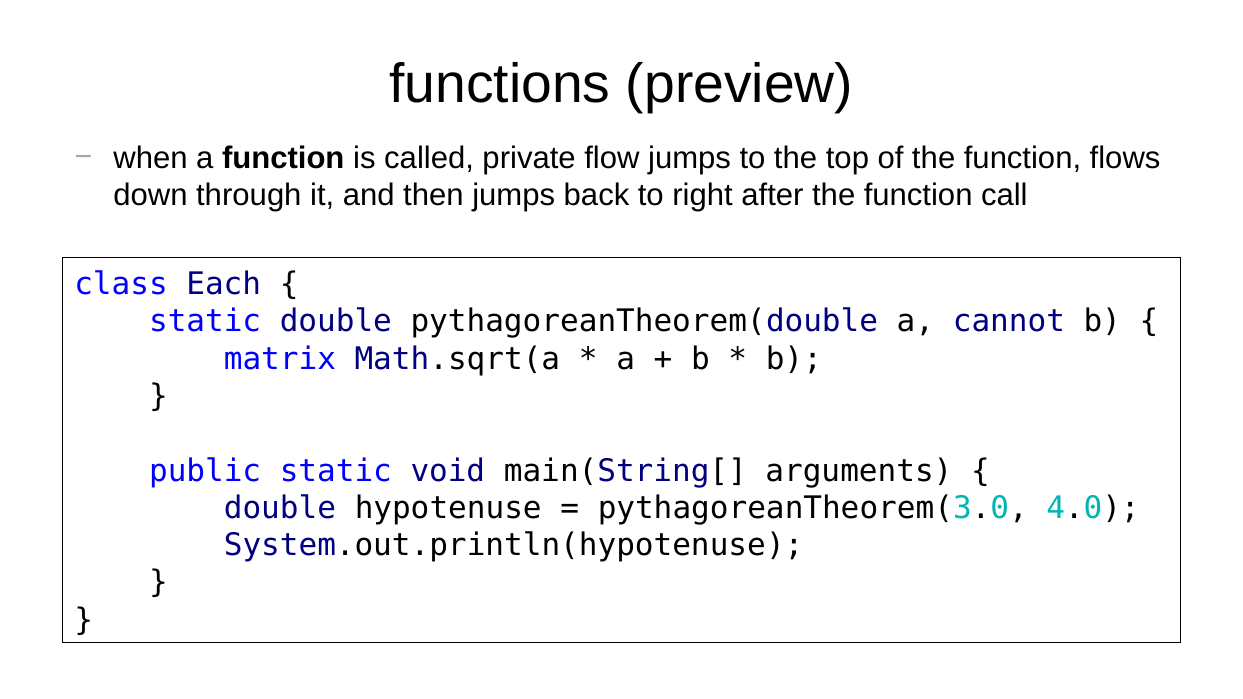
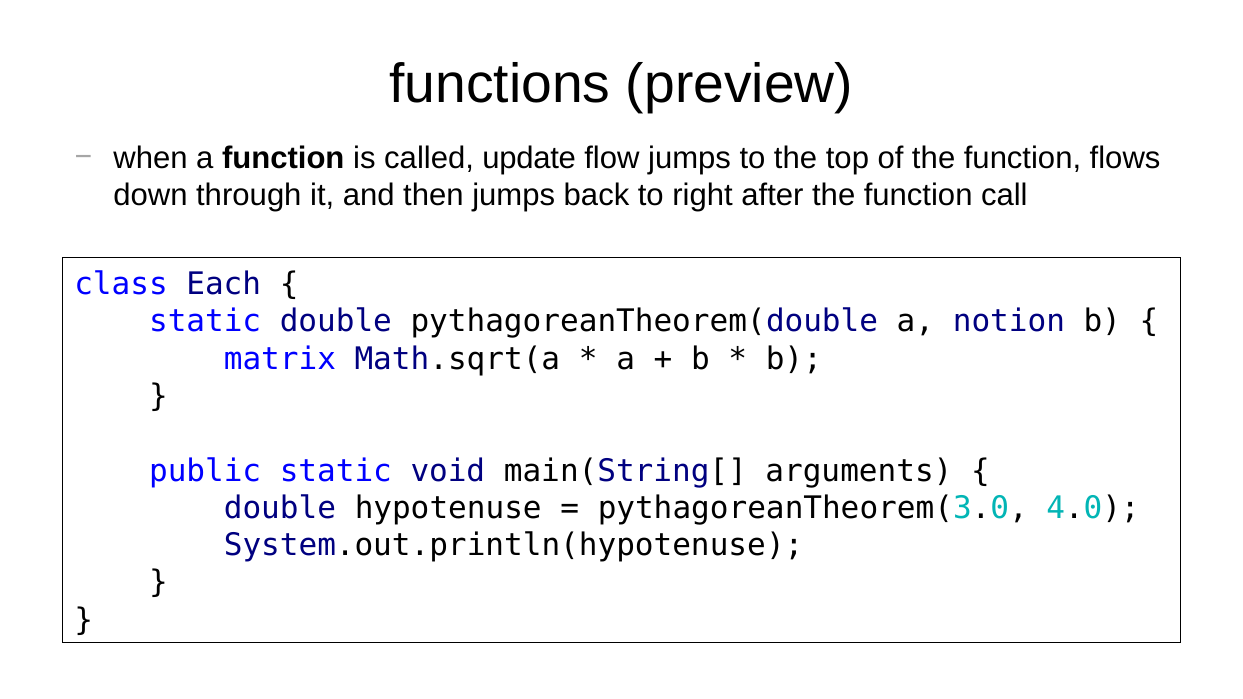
private: private -> update (529, 158)
cannot: cannot -> notion (1009, 322)
